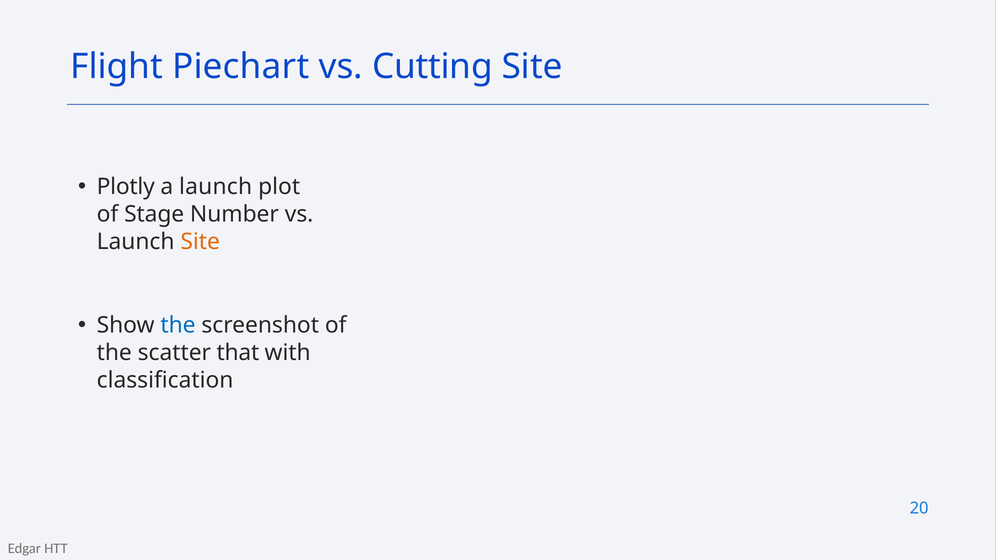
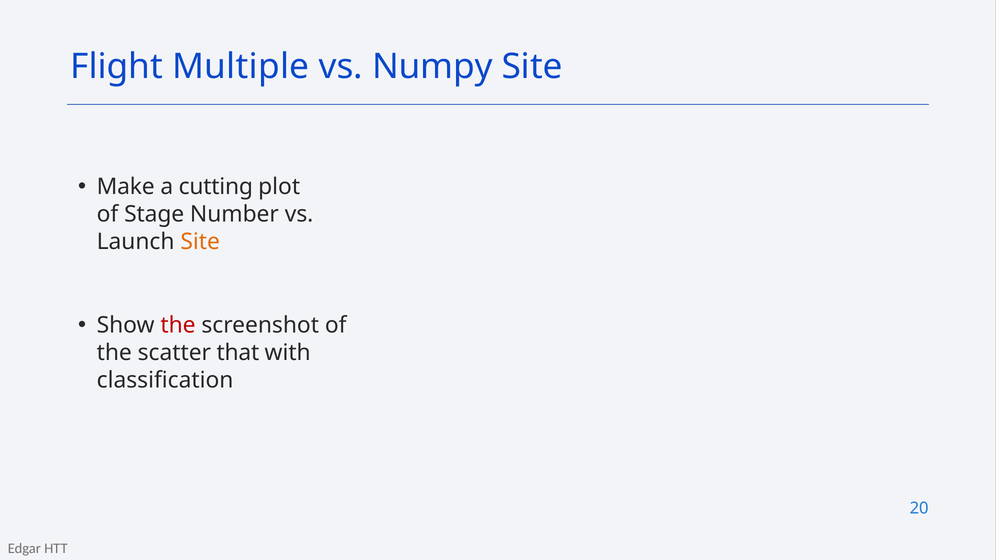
Piechart: Piechart -> Multiple (241, 67)
Cutting: Cutting -> Numpy (432, 67)
Plotly: Plotly -> Make (126, 187)
a launch: launch -> cutting (216, 187)
the colour: blue -> red (178, 325)
